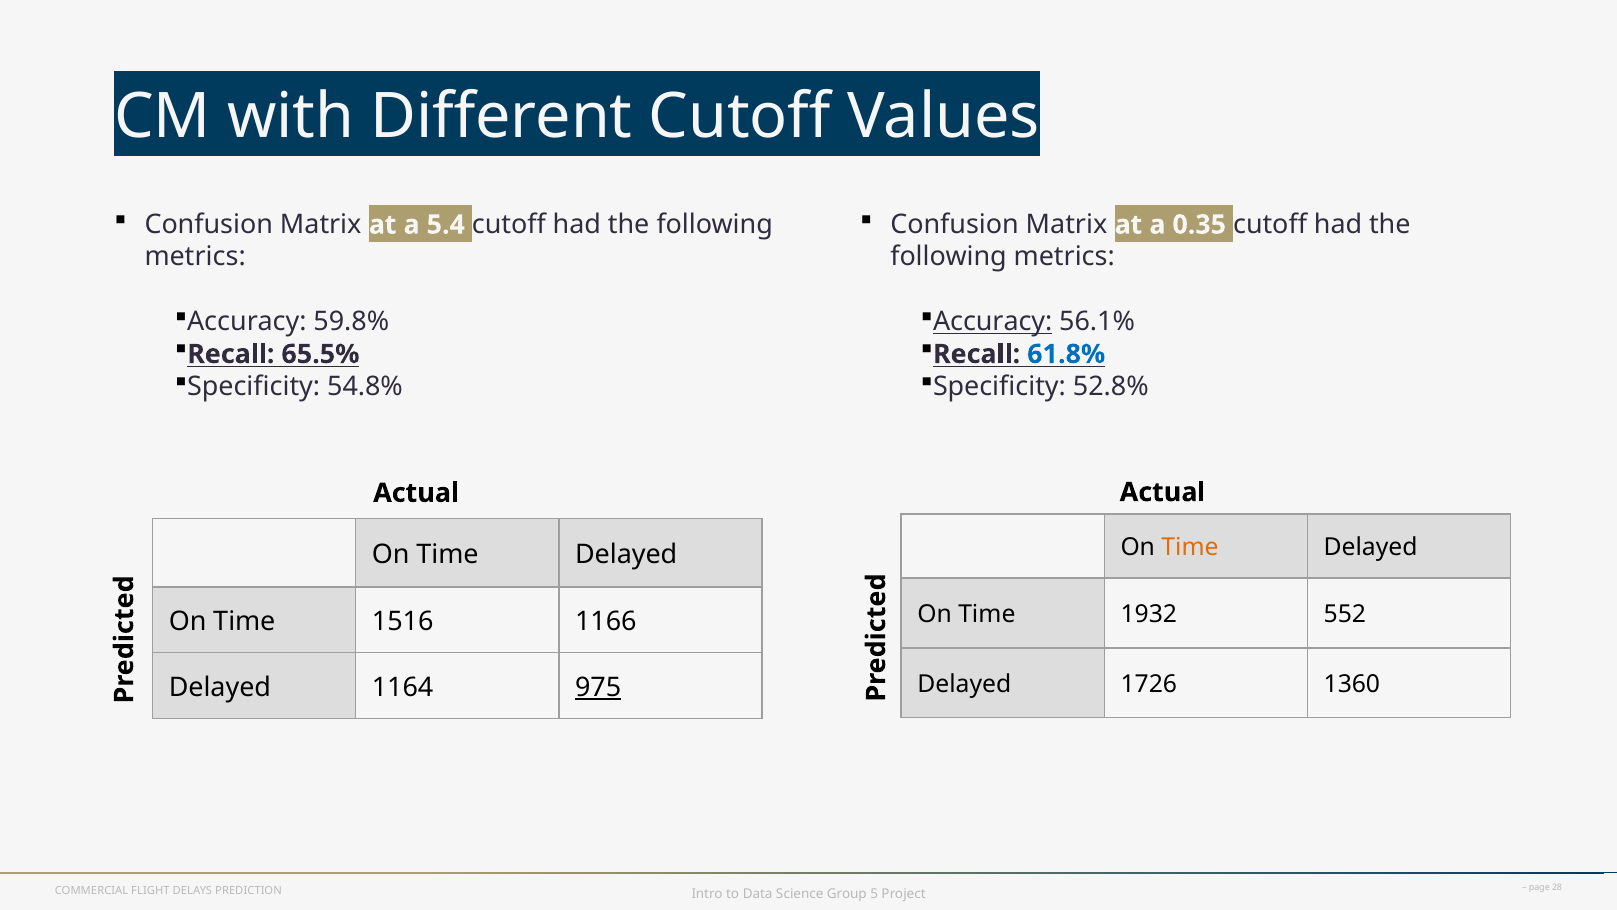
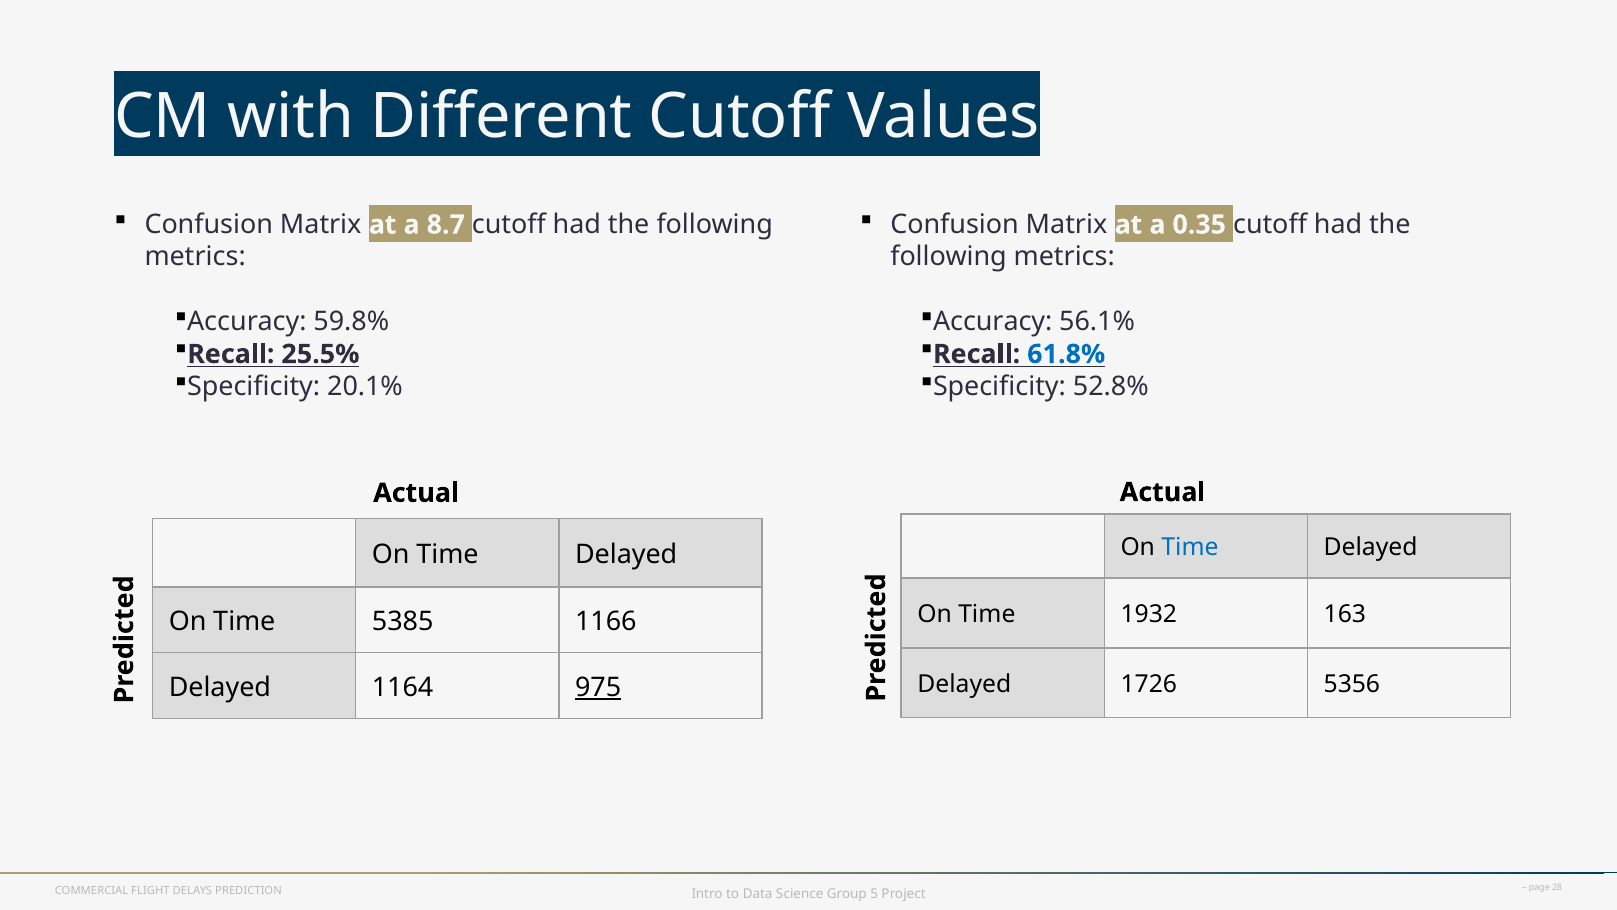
5.4: 5.4 -> 8.7 (446, 225)
Accuracy underline: present -> none (993, 322)
65.5%: 65.5% -> 25.5% (320, 354)
54.8%: 54.8% -> 20.1% (365, 386)
Time colour: orange -> blue (1190, 547)
552: 552 -> 163 (1345, 614)
1516: 1516 -> 5385 (403, 621)
1360: 1360 -> 5356 (1352, 684)
